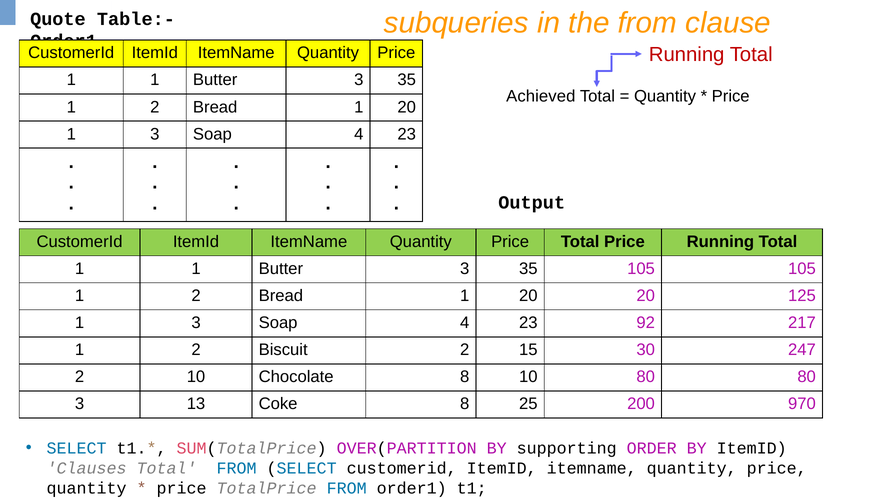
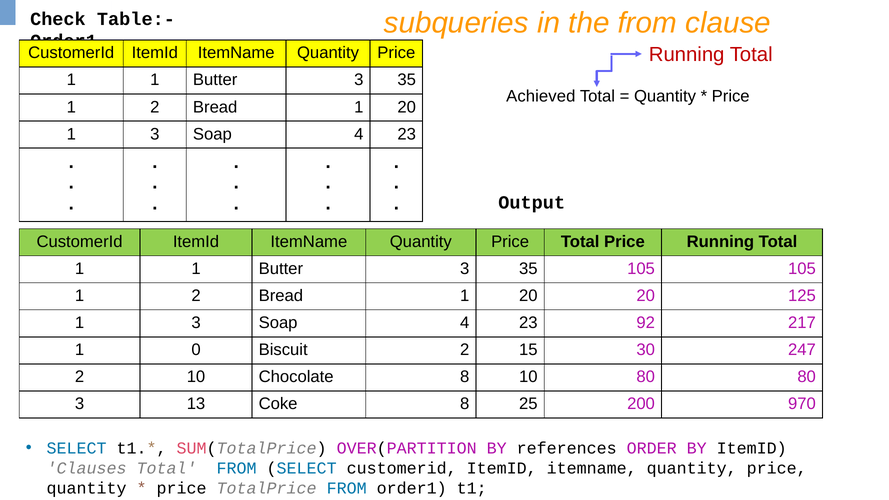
Quote: Quote -> Check (58, 19)
2: 2 -> 0 (196, 350)
supporting: supporting -> references (567, 448)
